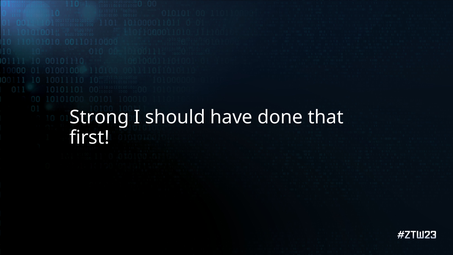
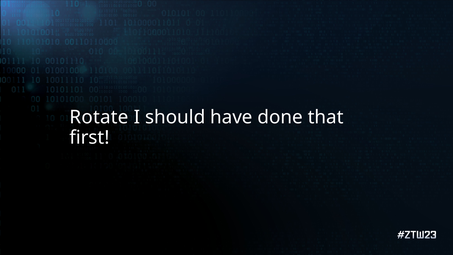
Strong: Strong -> Rotate (99, 117)
